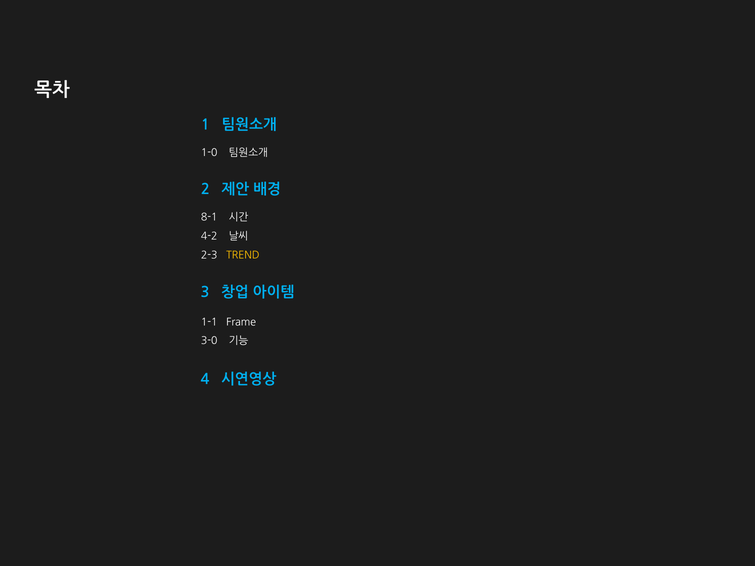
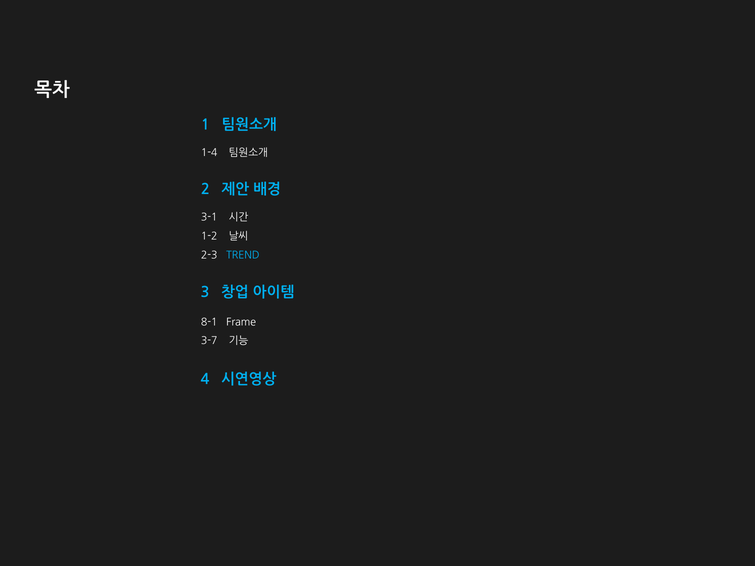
1-0: 1-0 -> 1-4 (209, 153)
8-1: 8-1 -> 3-1 (209, 217)
4-2: 4-2 -> 1-2 (209, 236)
TREND colour: yellow -> light blue (243, 255)
1-1: 1-1 -> 8-1 (209, 322)
3-0: 3-0 -> 3-7 (209, 341)
